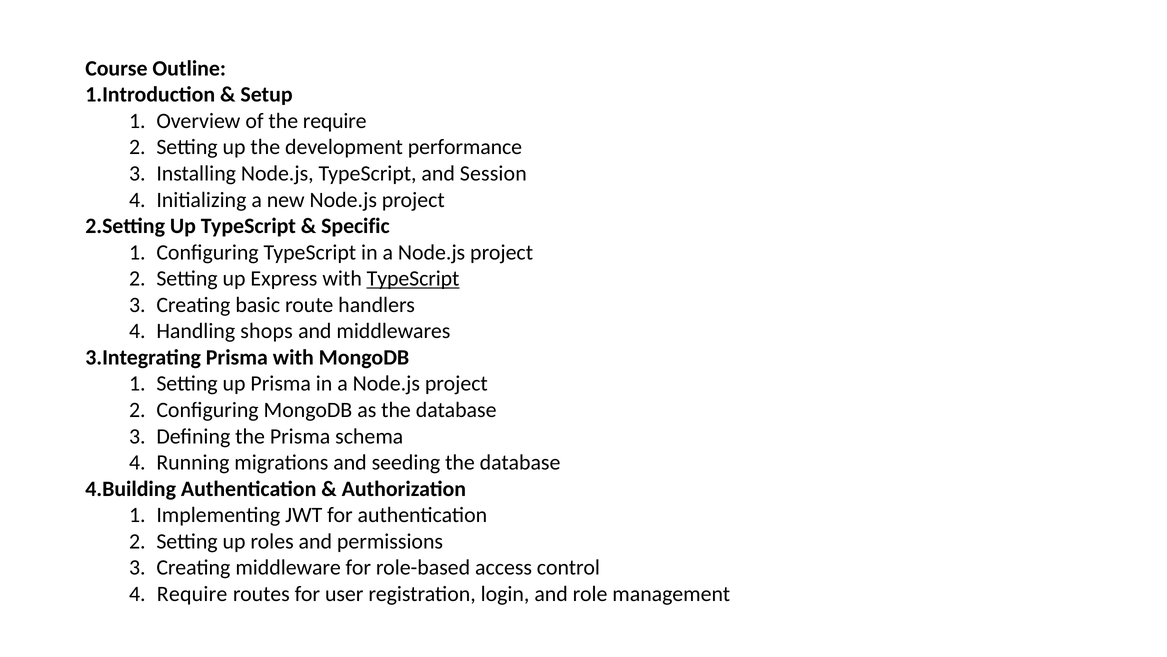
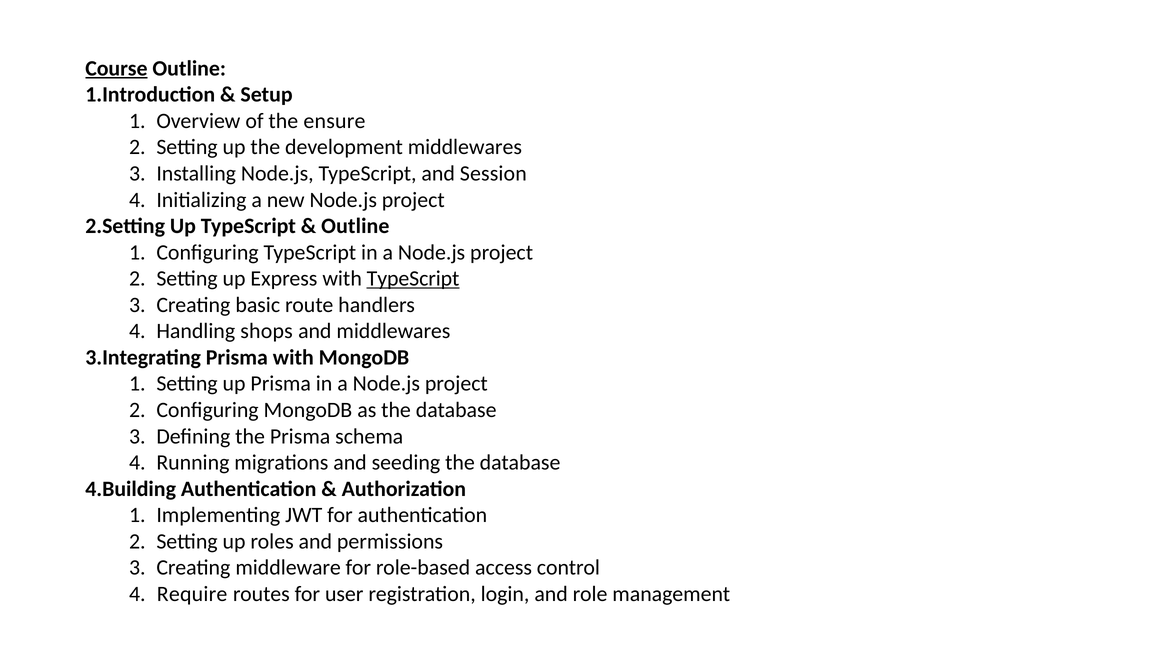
Course underline: none -> present (116, 68)
the require: require -> ensure (334, 121)
development performance: performance -> middlewares (465, 147)
Specific: Specific -> Outline (355, 226)
